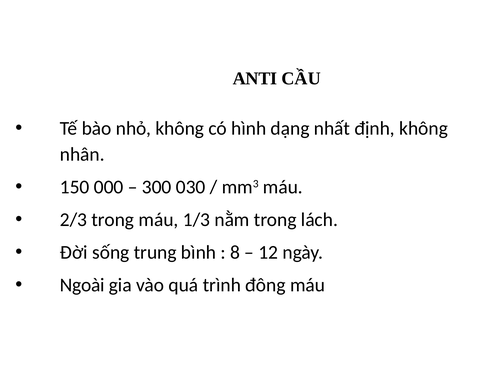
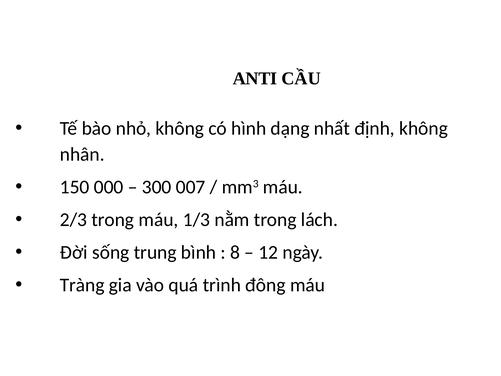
030: 030 -> 007 (191, 187)
Ngoài: Ngoài -> Tràng (82, 285)
